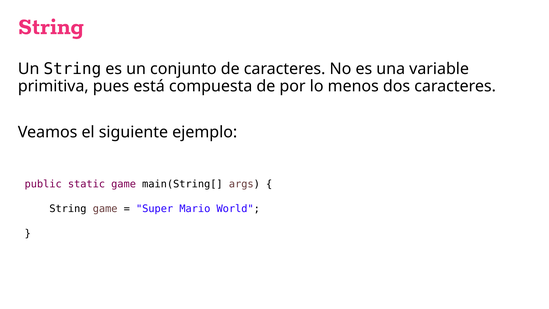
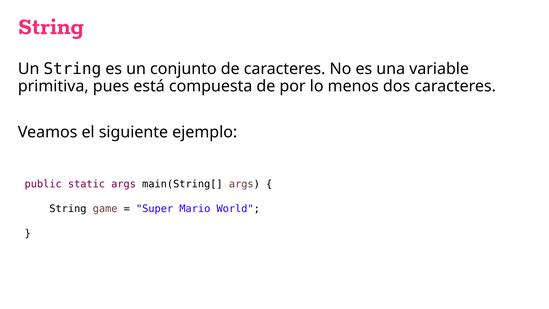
static game: game -> args (124, 184)
